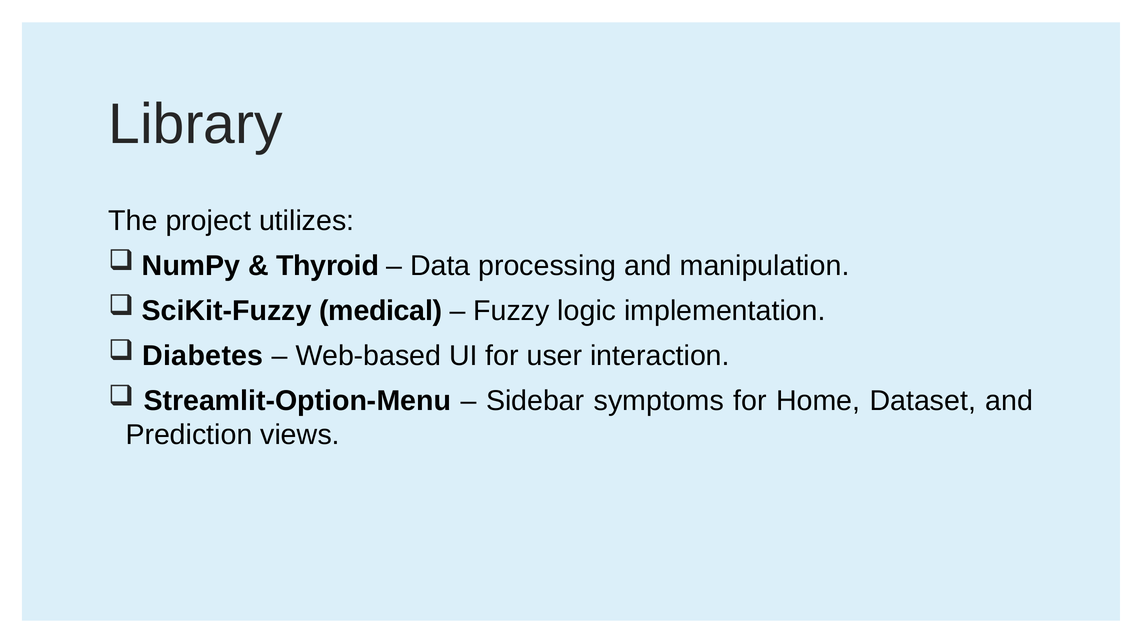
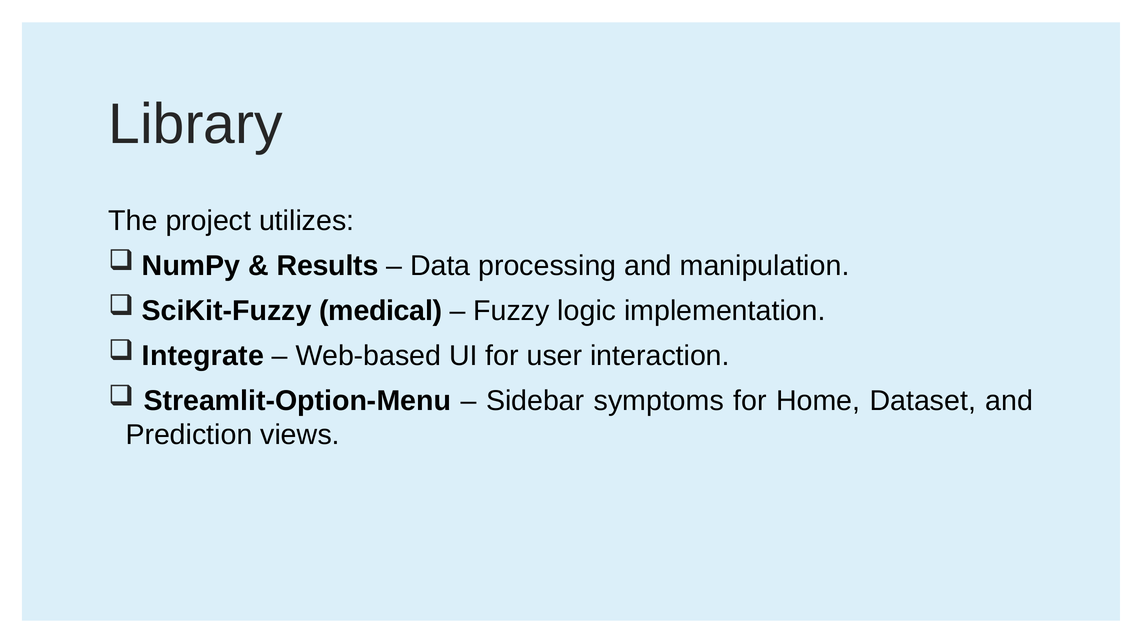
Thyroid: Thyroid -> Results (328, 265)
Diabetes: Diabetes -> Integrate (203, 355)
